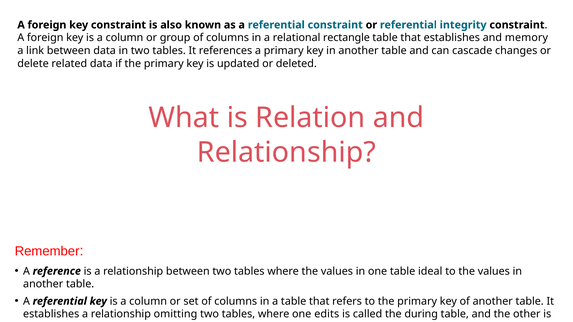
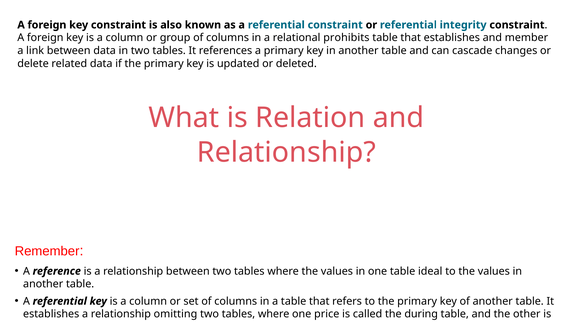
rectangle: rectangle -> prohibits (346, 38)
memory: memory -> member (526, 38)
edits: edits -> price (327, 314)
